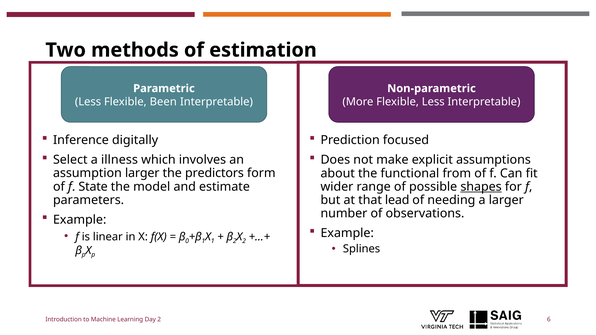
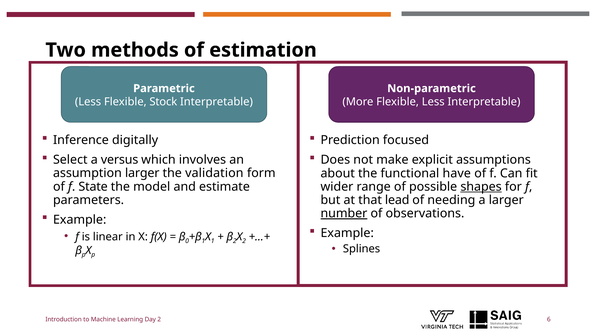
Been: Been -> Stock (163, 102)
illness: illness -> versus (120, 160)
predictors: predictors -> validation (214, 173)
from: from -> have (457, 173)
number underline: none -> present (344, 214)
